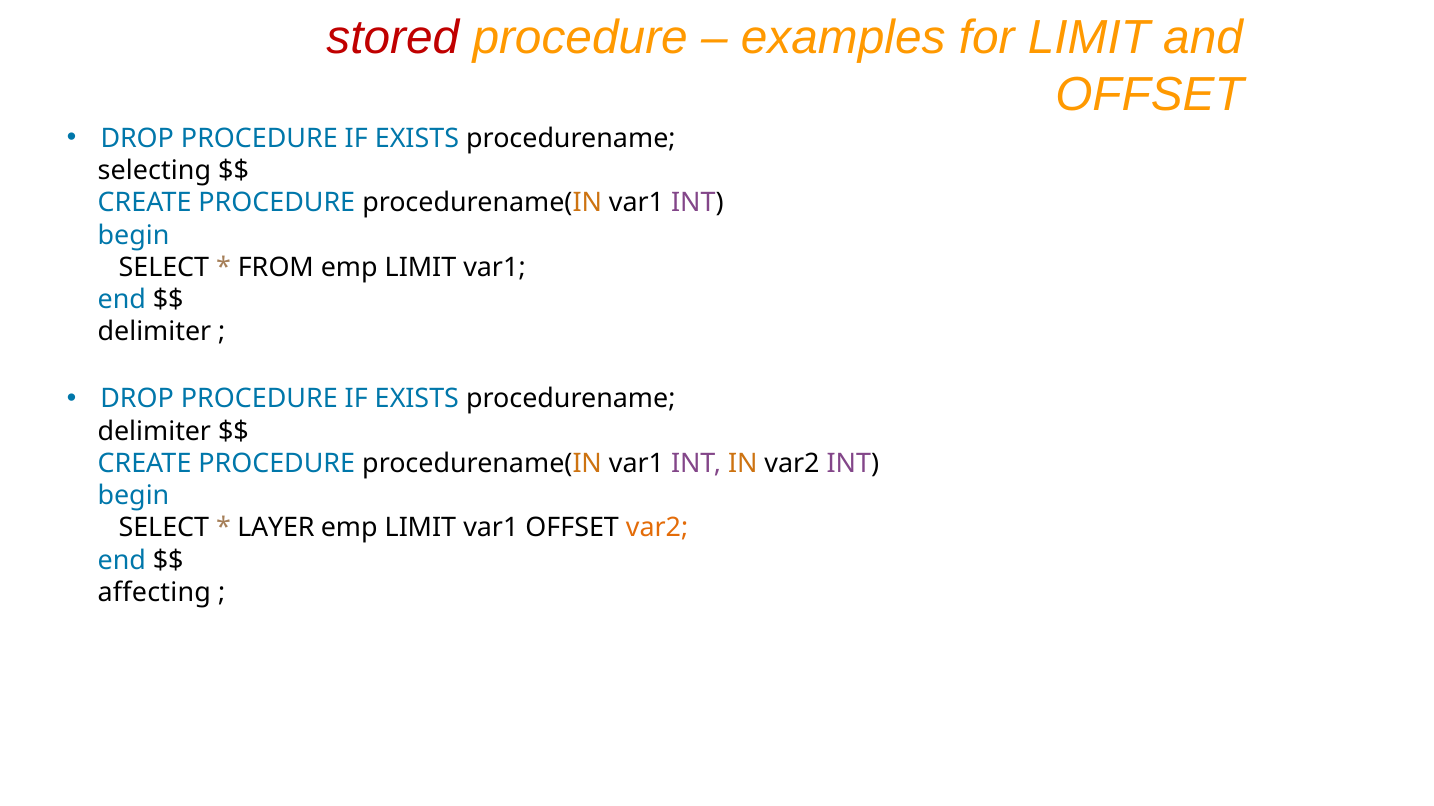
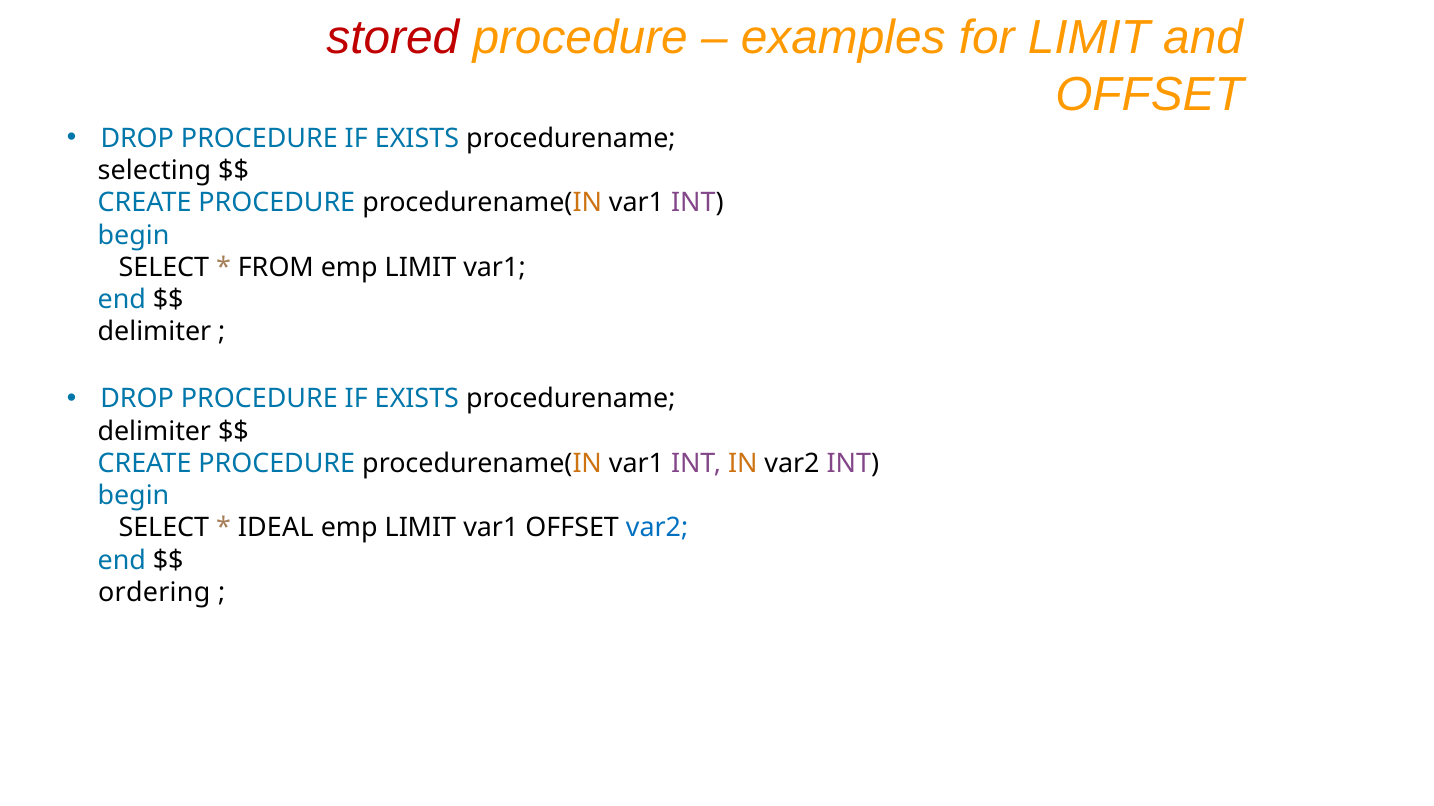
LAYER: LAYER -> IDEAL (276, 528)
var2 colour: orange -> blue (657, 528)
affecting: affecting -> ordering (154, 593)
